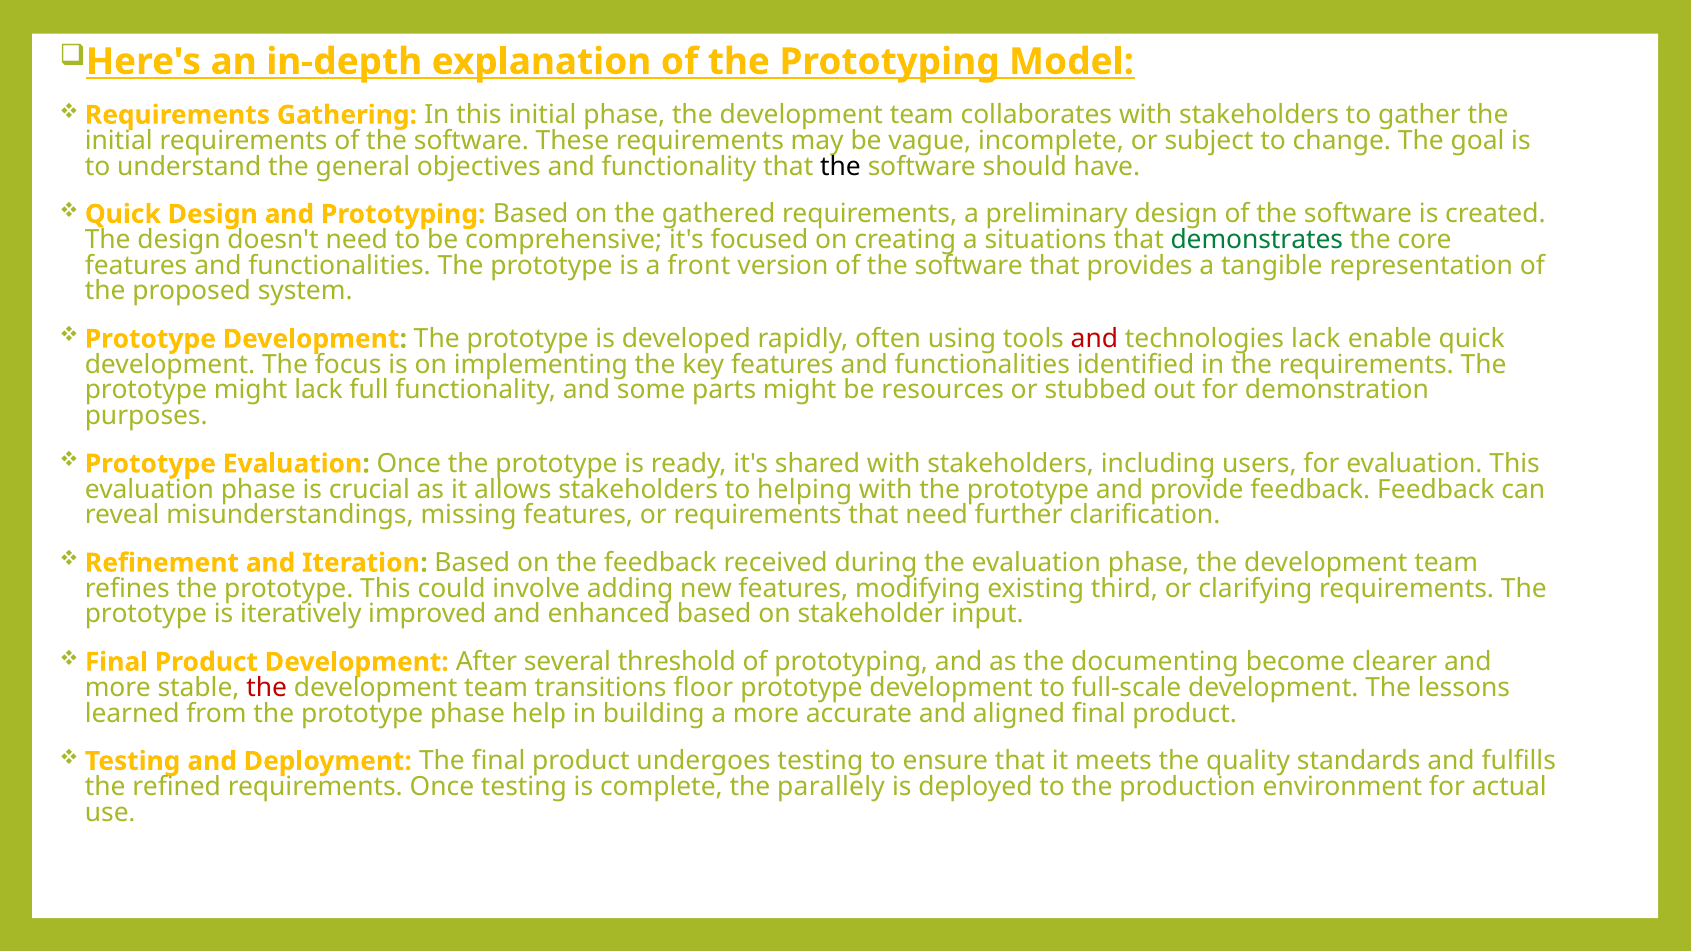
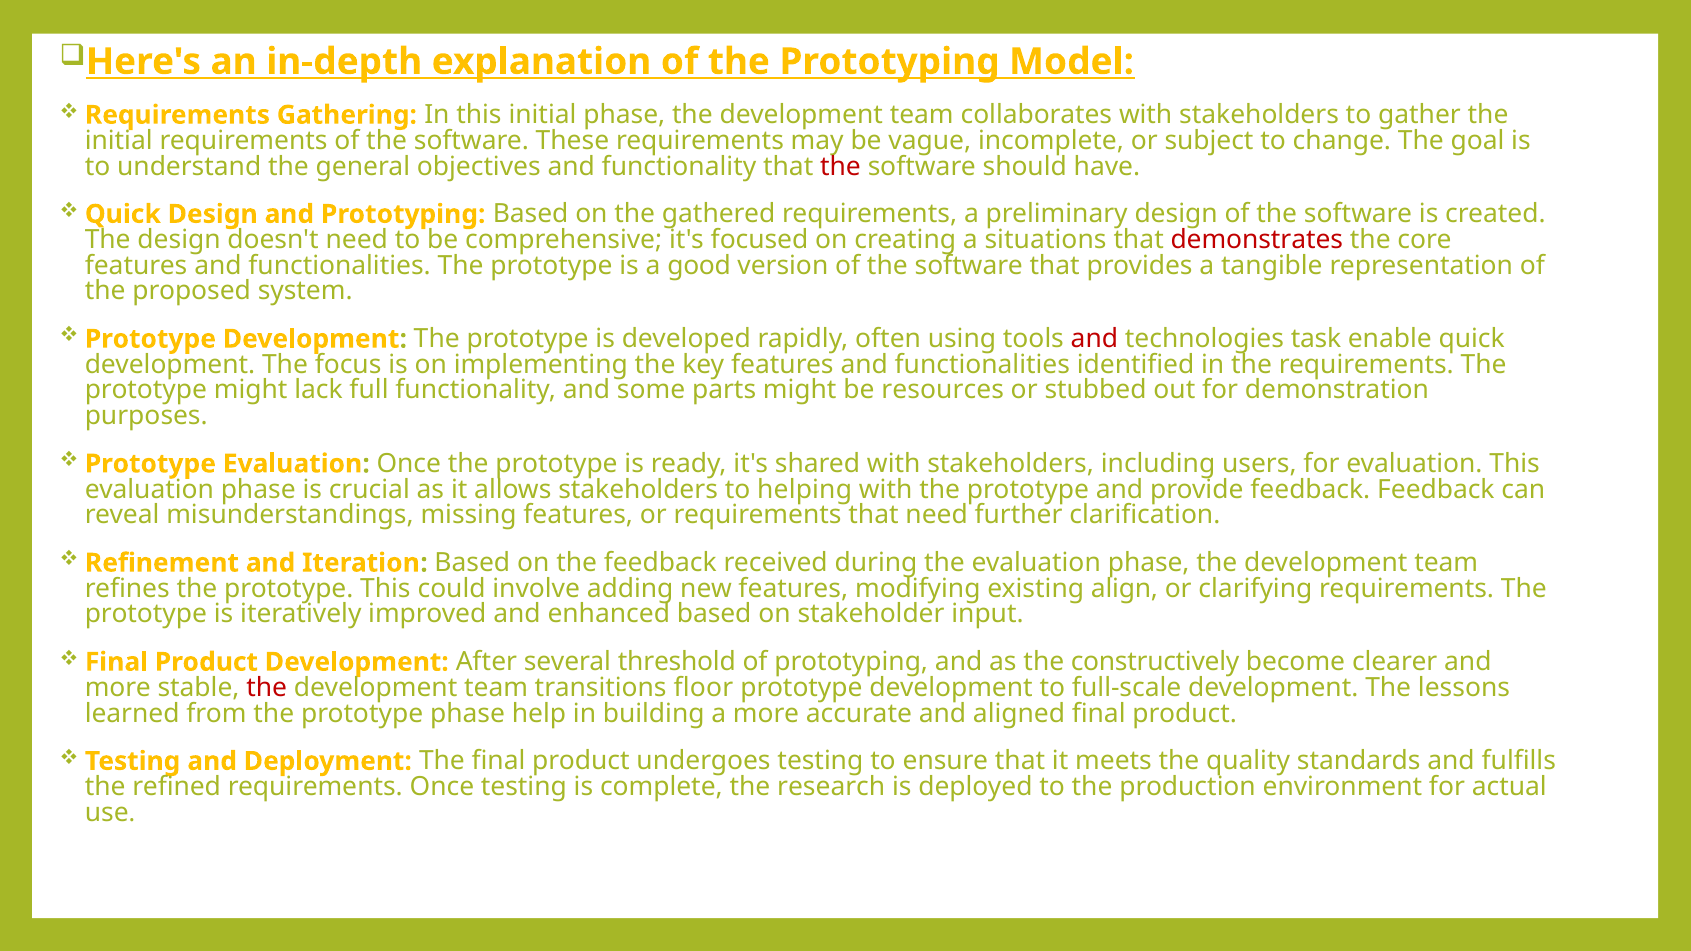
the colour: black -> red (840, 166)
demonstrates colour: green -> red (1257, 240)
front: front -> good (699, 266)
technologies lack: lack -> task (1316, 339)
third: third -> align (1124, 589)
documenting: documenting -> constructively (1155, 662)
parallely: parallely -> research (831, 787)
